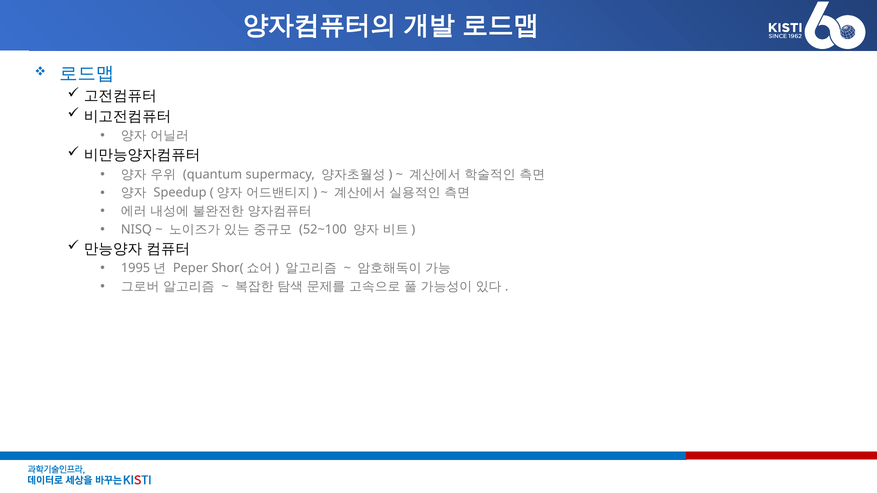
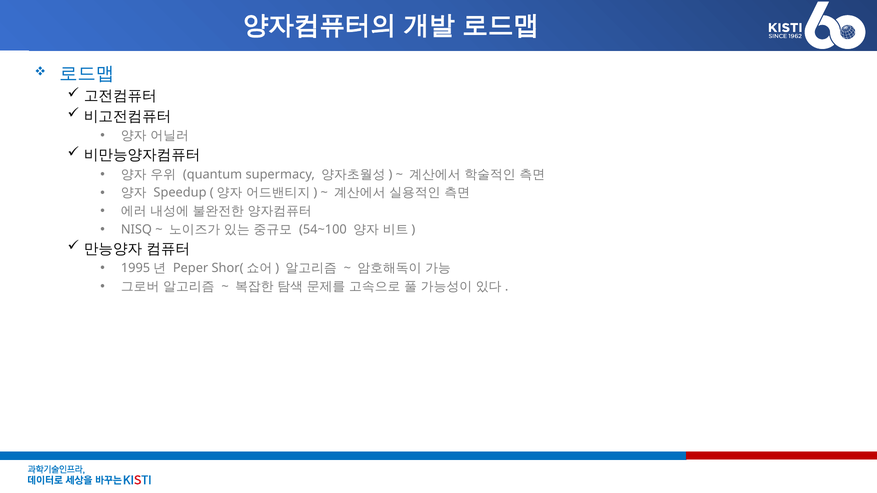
52~100: 52~100 -> 54~100 (323, 230)
